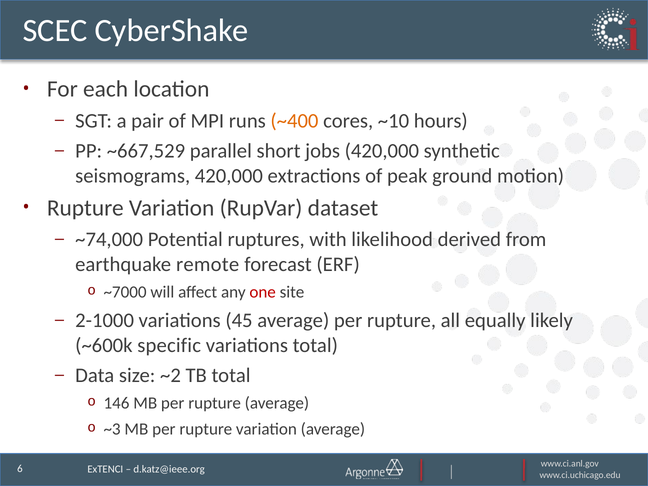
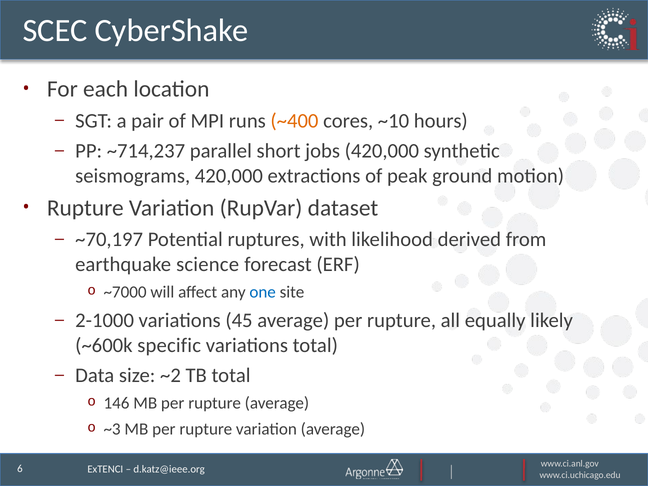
~667,529: ~667,529 -> ~714,237 (146, 151)
~74,000: ~74,000 -> ~70,197 (109, 239)
remote: remote -> science (208, 264)
one colour: red -> blue (263, 292)
